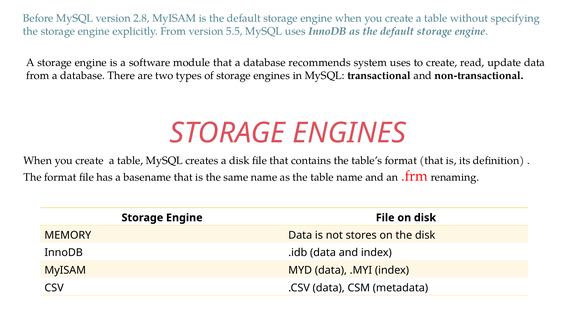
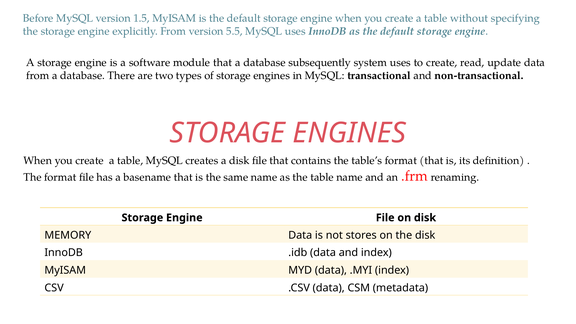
2.8: 2.8 -> 1.5 (142, 18)
recommends: recommends -> subsequently (320, 62)
